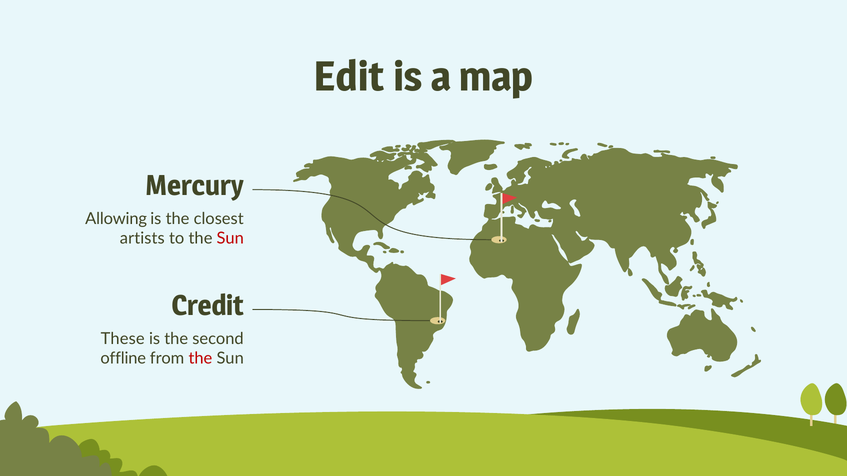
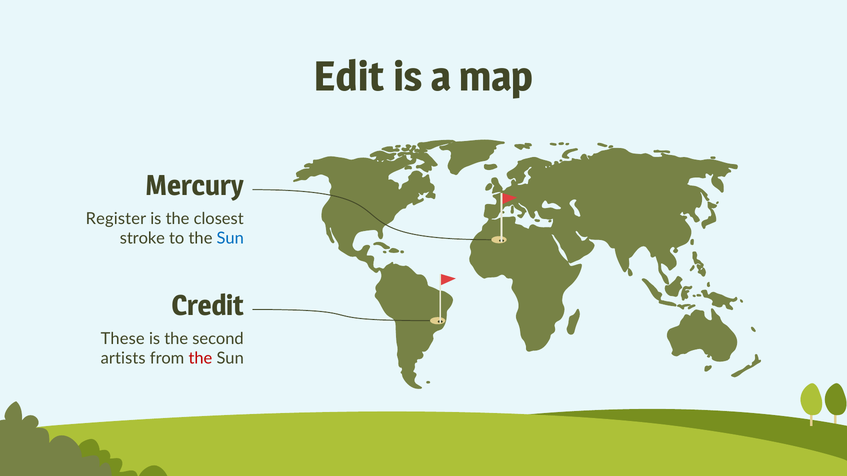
Allowing: Allowing -> Register (116, 219)
artists: artists -> stroke (142, 239)
Sun colour: red -> blue (230, 239)
offline: offline -> artists (123, 359)
